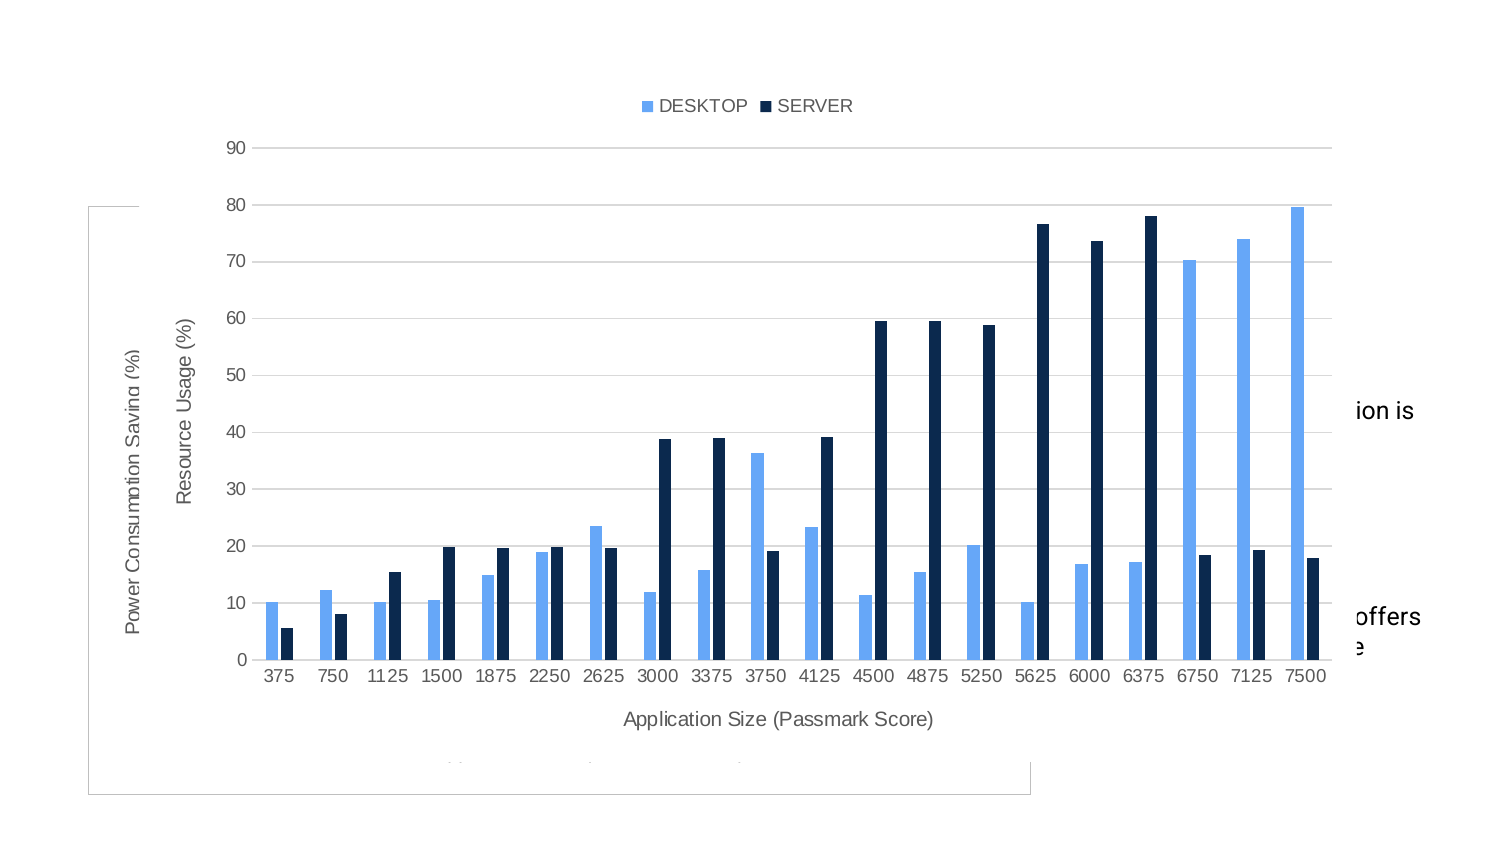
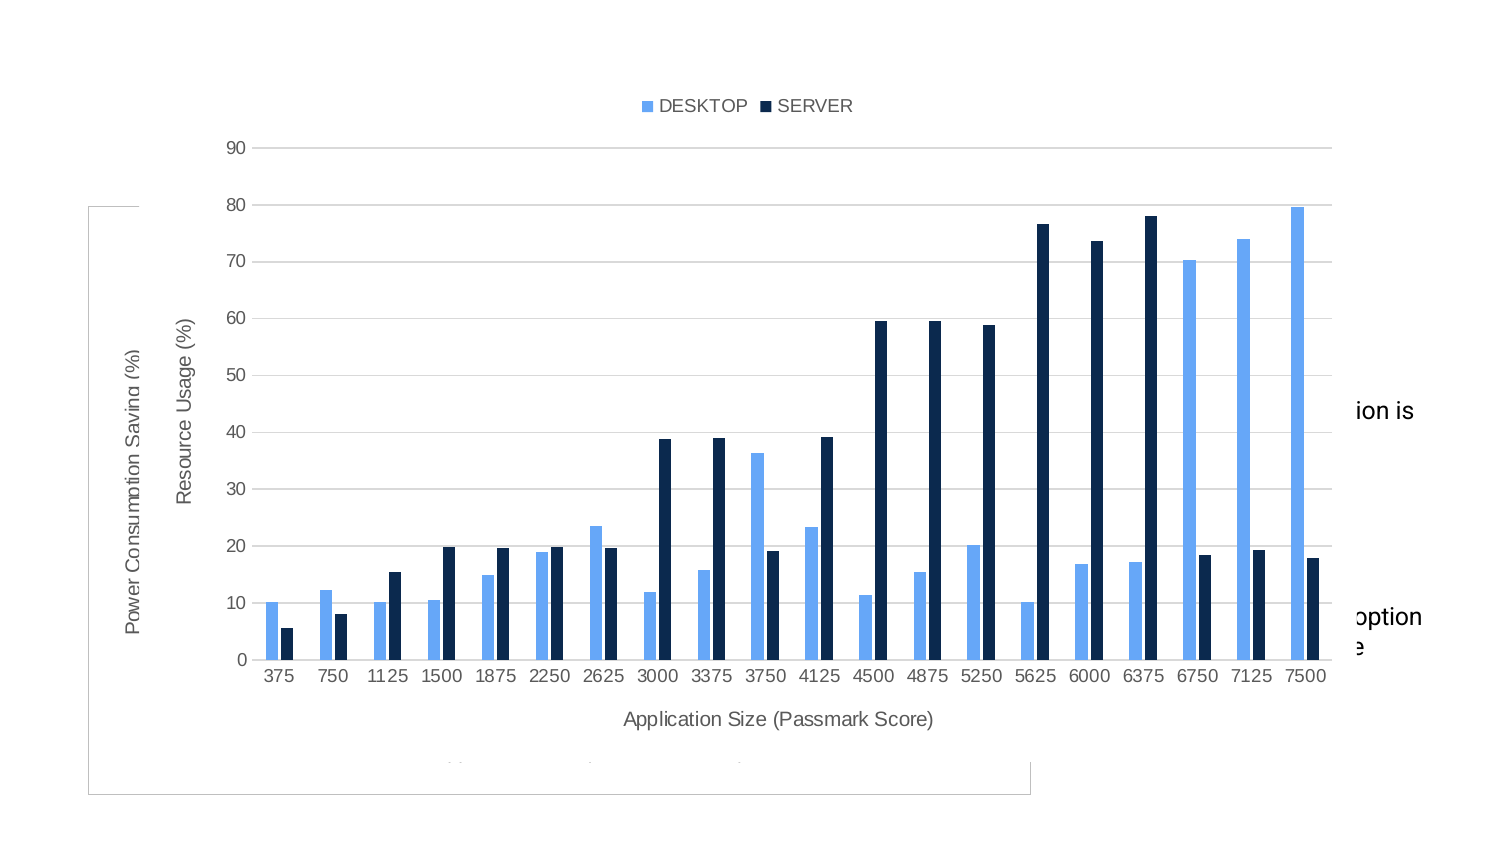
offers: offers -> option (1388, 618)
